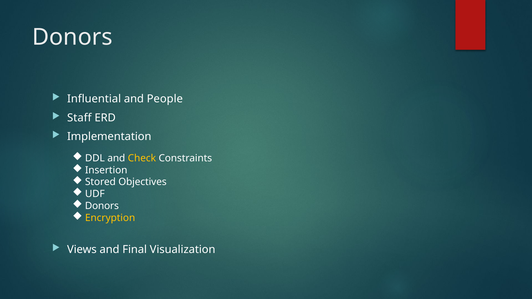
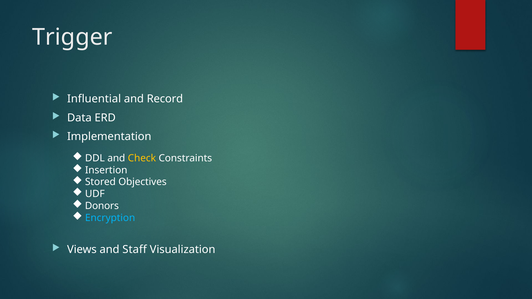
Donors: Donors -> Trigger (72, 37)
People: People -> Record (165, 99)
Staff: Staff -> Data (79, 118)
Encryption colour: yellow -> light blue (110, 218)
Final: Final -> Staff (135, 250)
